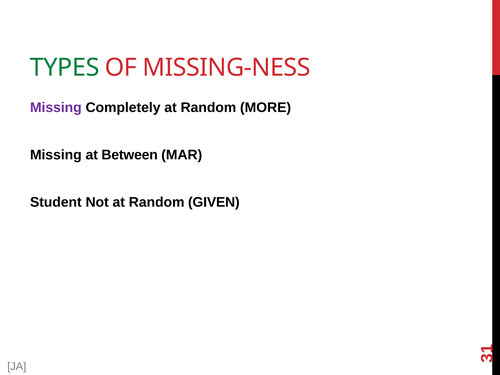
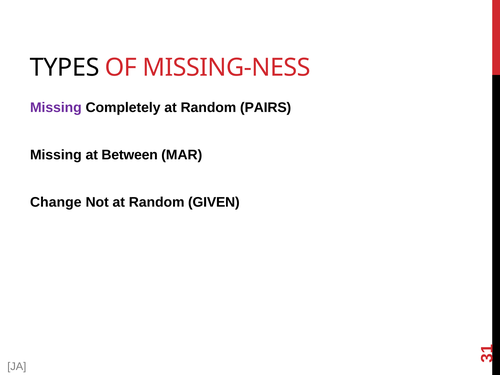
TYPES colour: green -> black (65, 68)
MORE: MORE -> PAIRS (266, 108)
Student: Student -> Change (56, 202)
